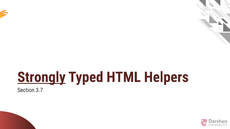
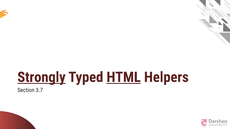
HTML underline: none -> present (124, 77)
